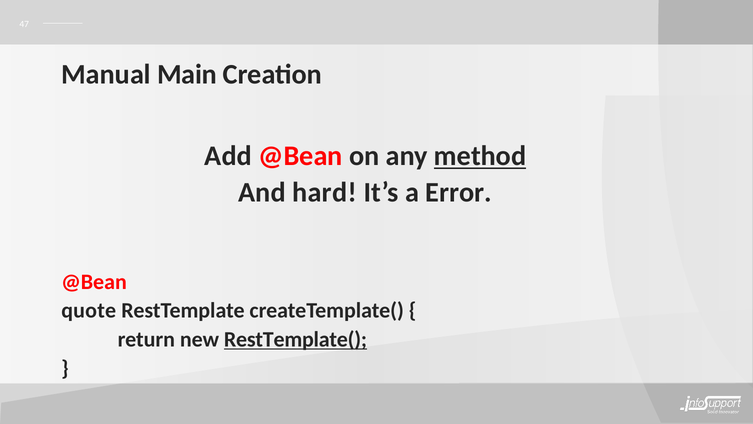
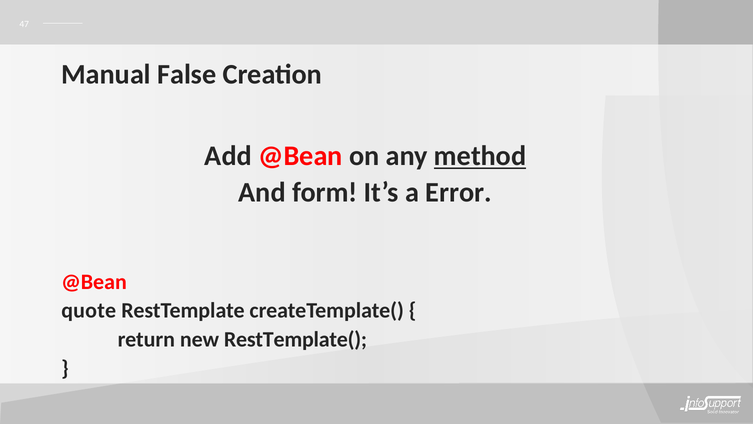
Main: Main -> False (187, 74)
hard: hard -> form (325, 192)
RestTemplate( underline: present -> none (295, 339)
